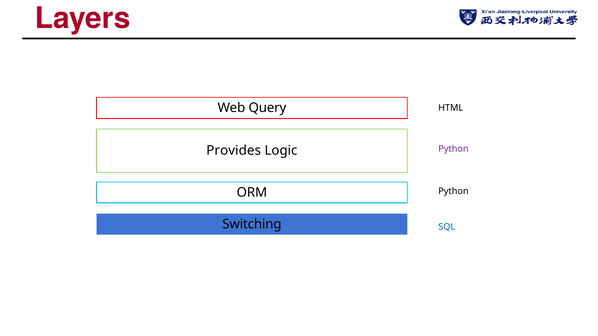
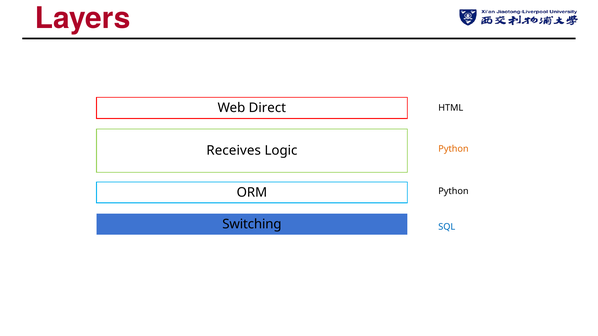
Query: Query -> Direct (267, 108)
Python colour: purple -> orange (453, 149)
Provides: Provides -> Receives (234, 151)
